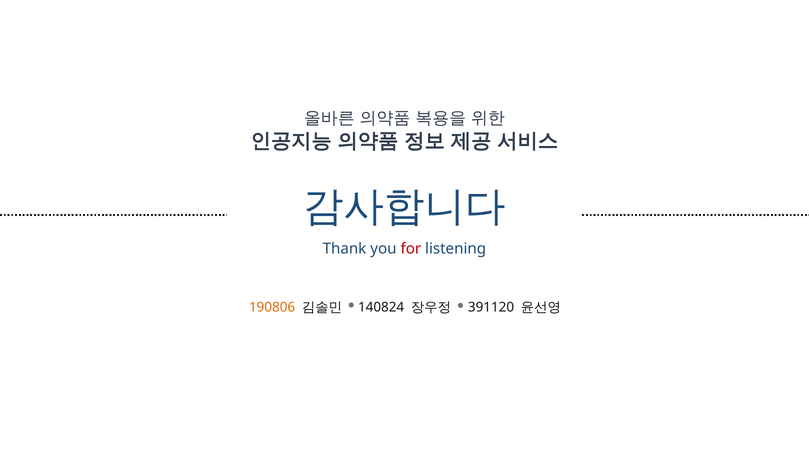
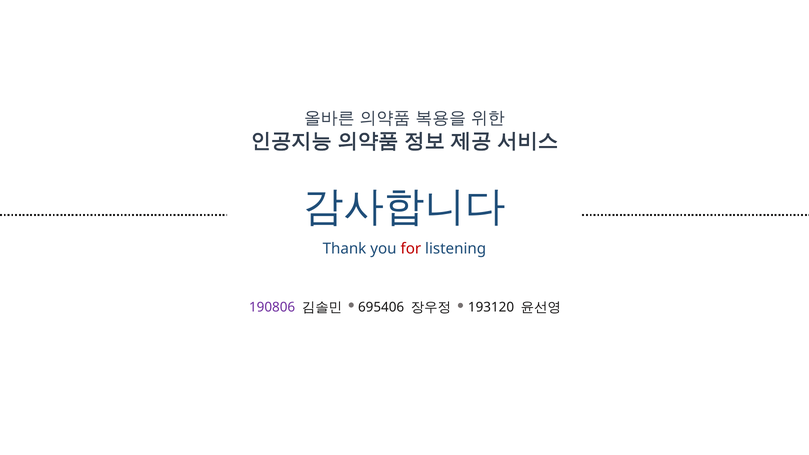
190806 colour: orange -> purple (272, 307)
140824: 140824 -> 695406 (381, 307)
391120: 391120 -> 193120 (491, 307)
